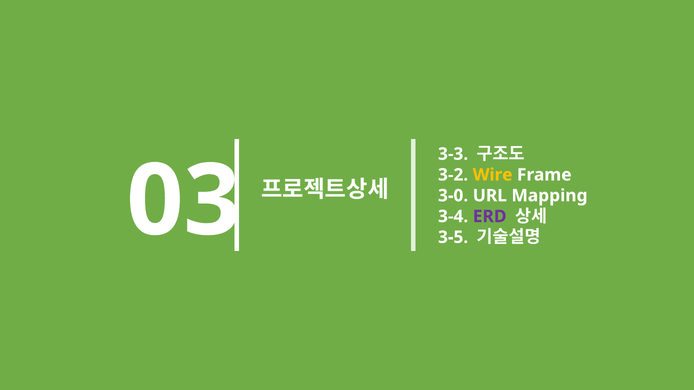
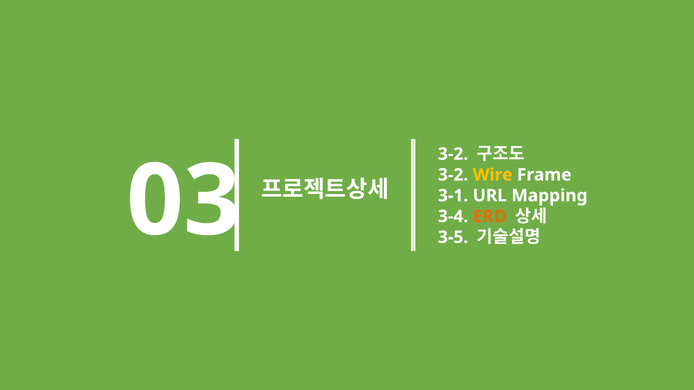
3-3: 3-3 -> 3-2 (453, 154)
3-0: 3-0 -> 3-1 (453, 196)
ERD colour: purple -> orange (490, 217)
